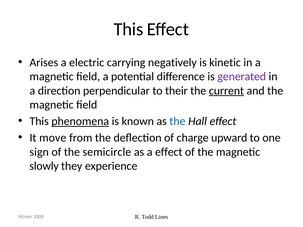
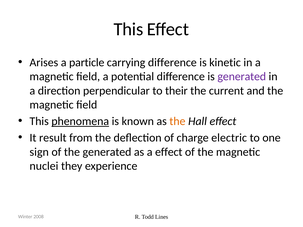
electric: electric -> particle (87, 62)
carrying negatively: negatively -> difference (172, 62)
current underline: present -> none (226, 91)
the colour: blue -> orange (177, 121)
move: move -> result (53, 138)
upward: upward -> electric (229, 138)
the semicircle: semicircle -> generated (107, 152)
slowly: slowly -> nuclei (44, 166)
